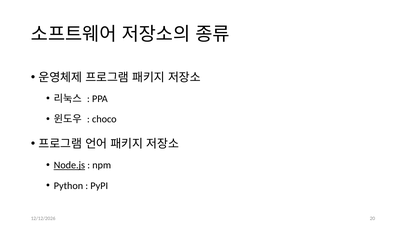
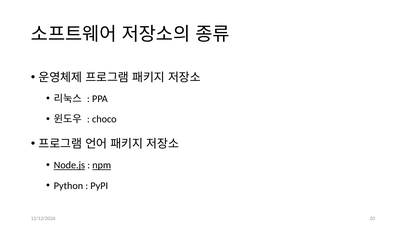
npm underline: none -> present (102, 165)
